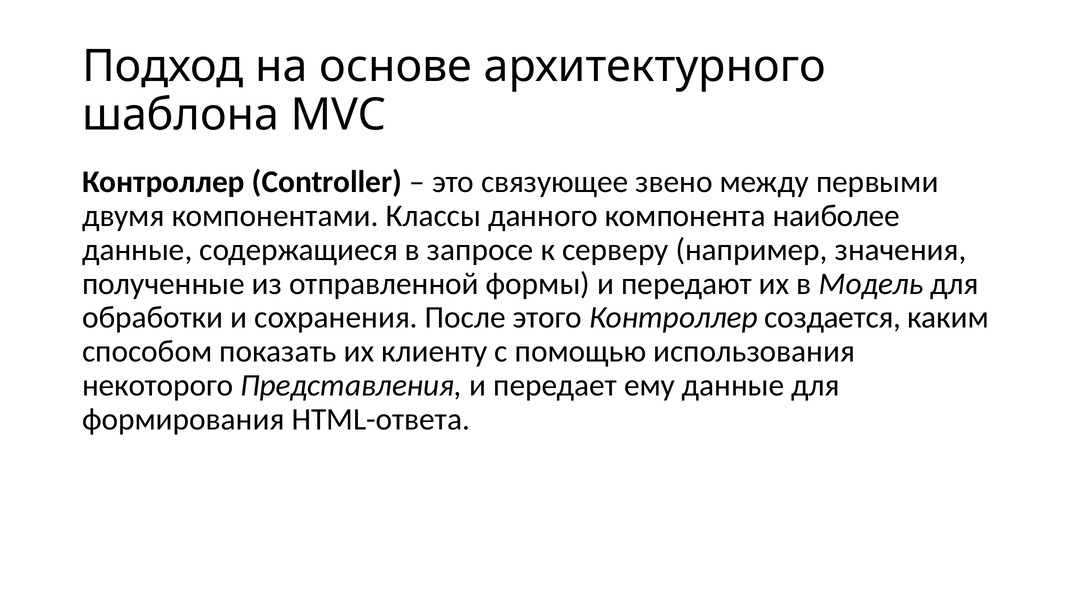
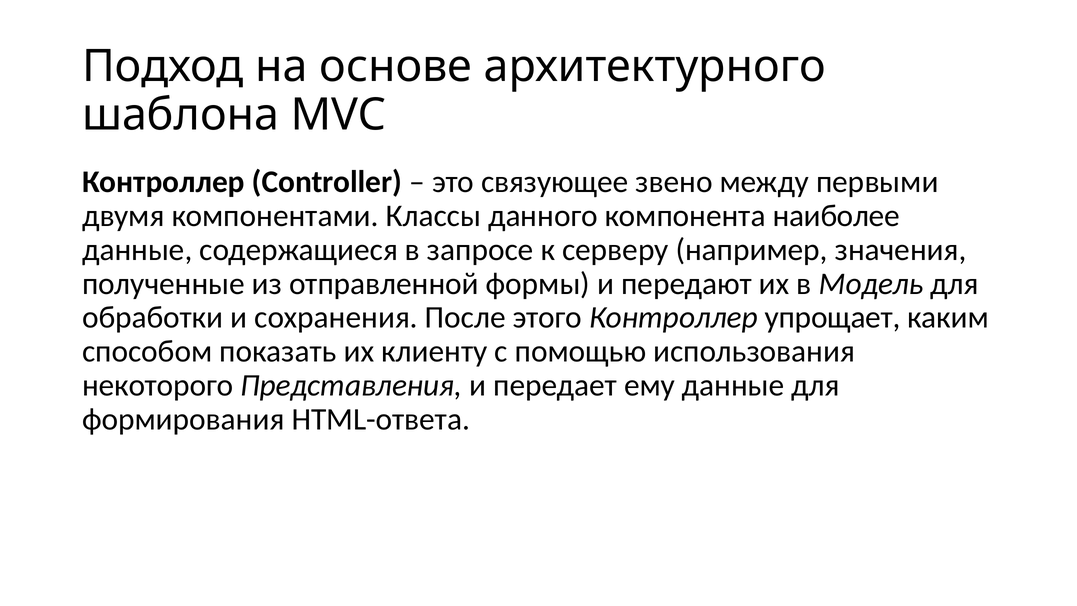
создается: создается -> упрощает (833, 317)
